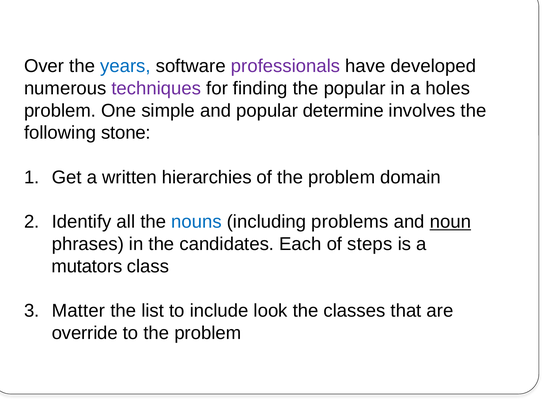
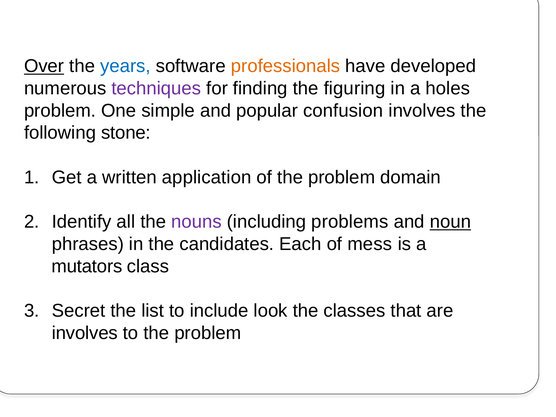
Over underline: none -> present (44, 66)
professionals colour: purple -> orange (286, 66)
the popular: popular -> figuring (355, 88)
determine: determine -> confusion (343, 111)
hierarchies: hierarchies -> application (207, 177)
nouns colour: blue -> purple (196, 222)
steps: steps -> mess (370, 244)
Matter: Matter -> Secret (79, 311)
override: override -> involves (85, 333)
